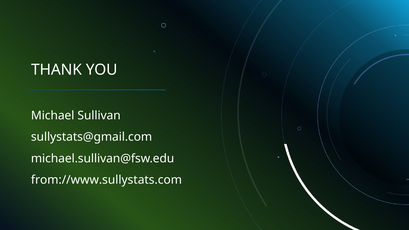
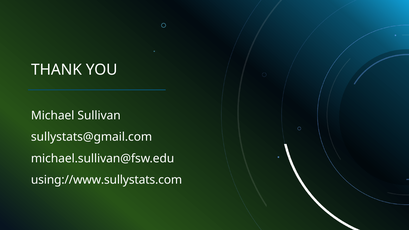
from://www.sullystats.com: from://www.sullystats.com -> using://www.sullystats.com (107, 180)
